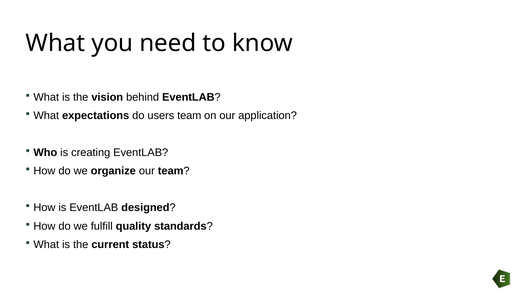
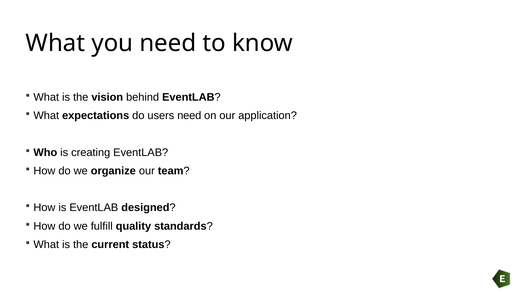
users team: team -> need (189, 116)
